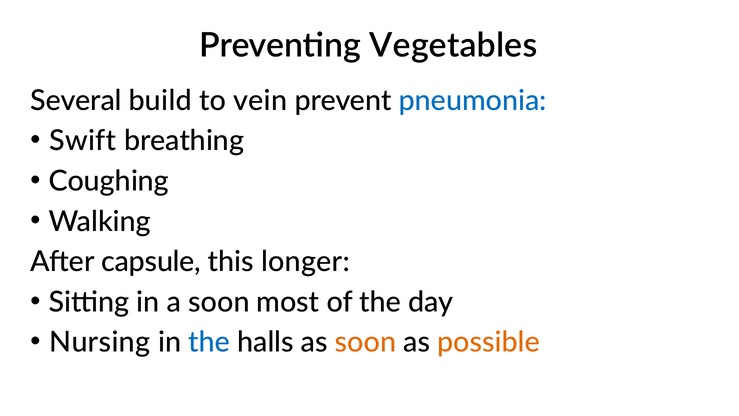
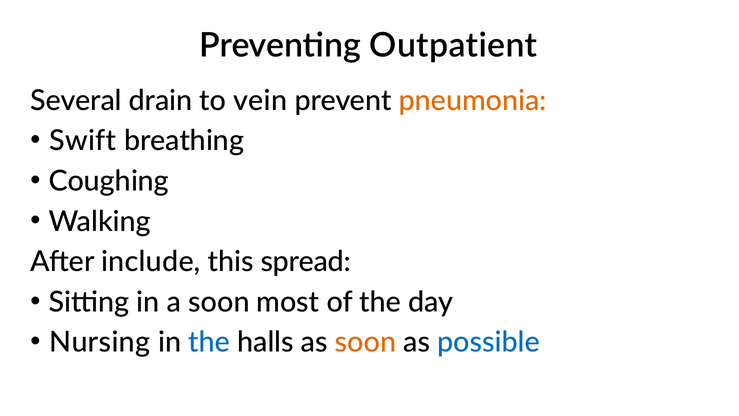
Vegetables: Vegetables -> Outpatient (453, 46)
build: build -> drain (160, 101)
pneumonia colour: blue -> orange (473, 101)
capsule: capsule -> include (151, 262)
longer: longer -> spread (306, 262)
possible colour: orange -> blue (489, 342)
